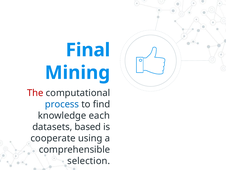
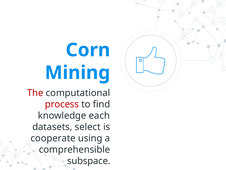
Final: Final -> Corn (88, 50)
process colour: blue -> red (62, 104)
based: based -> select (88, 127)
selection: selection -> subspace (89, 161)
